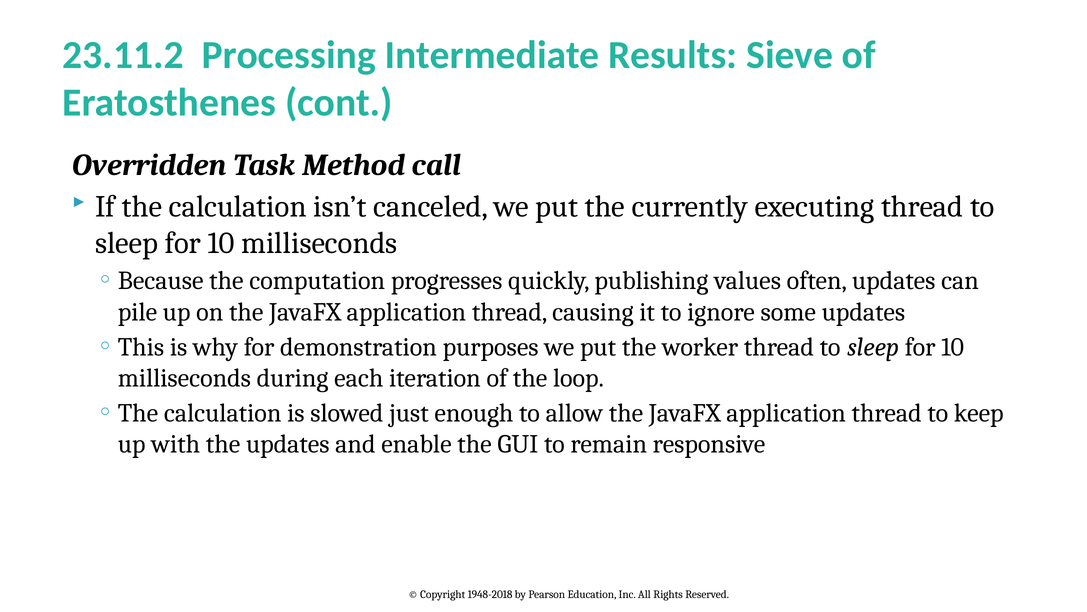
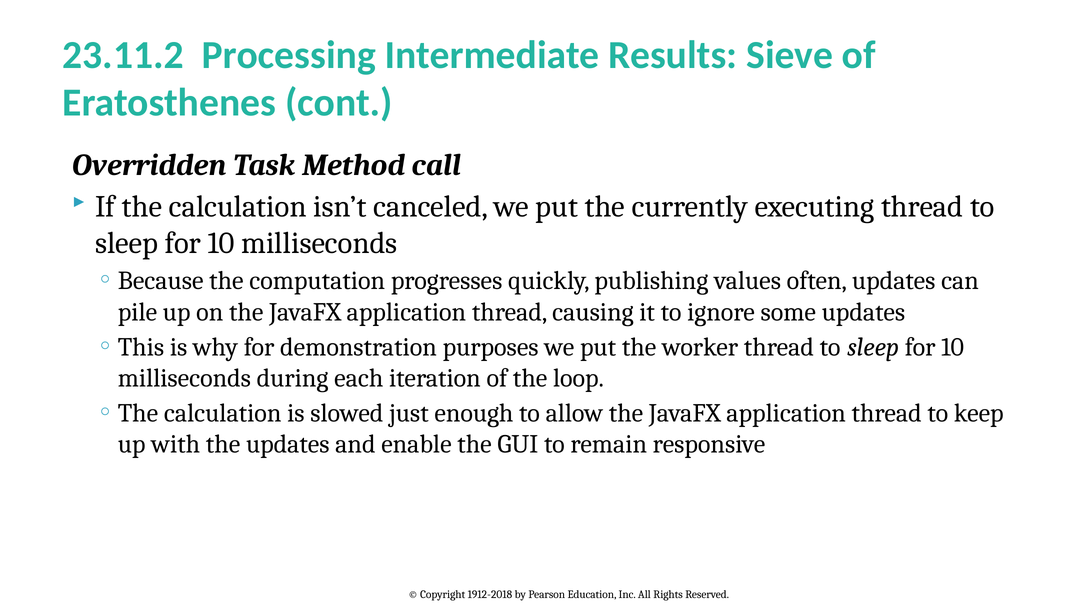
1948-2018: 1948-2018 -> 1912-2018 (490, 594)
